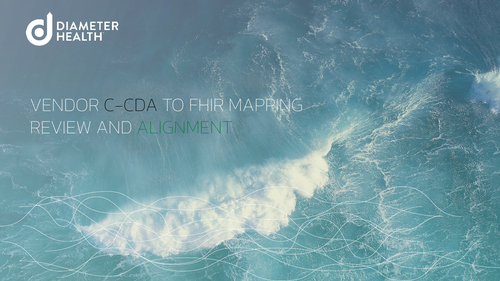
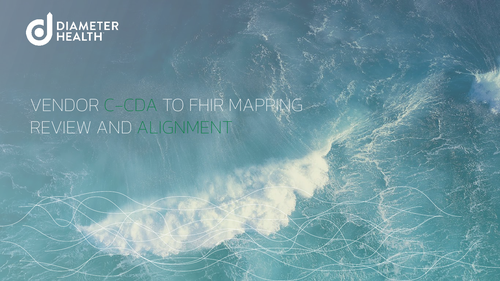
C-CDA colour: black -> green (131, 105)
